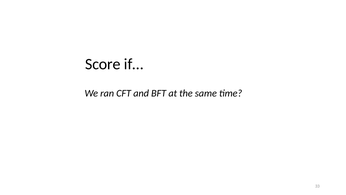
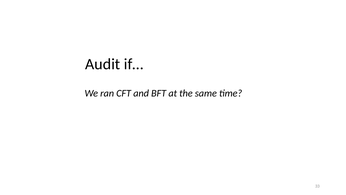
Score: Score -> Audit (103, 64)
